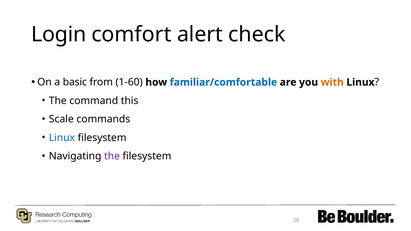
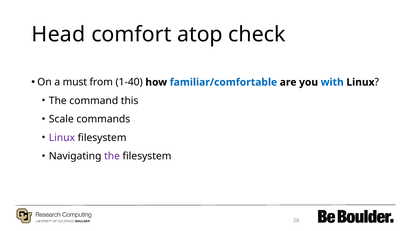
Login: Login -> Head (58, 35)
alert: alert -> atop (200, 35)
basic: basic -> must (75, 82)
1-60: 1-60 -> 1-40 (129, 82)
with colour: orange -> blue (332, 82)
Linux colour: blue -> purple (62, 138)
